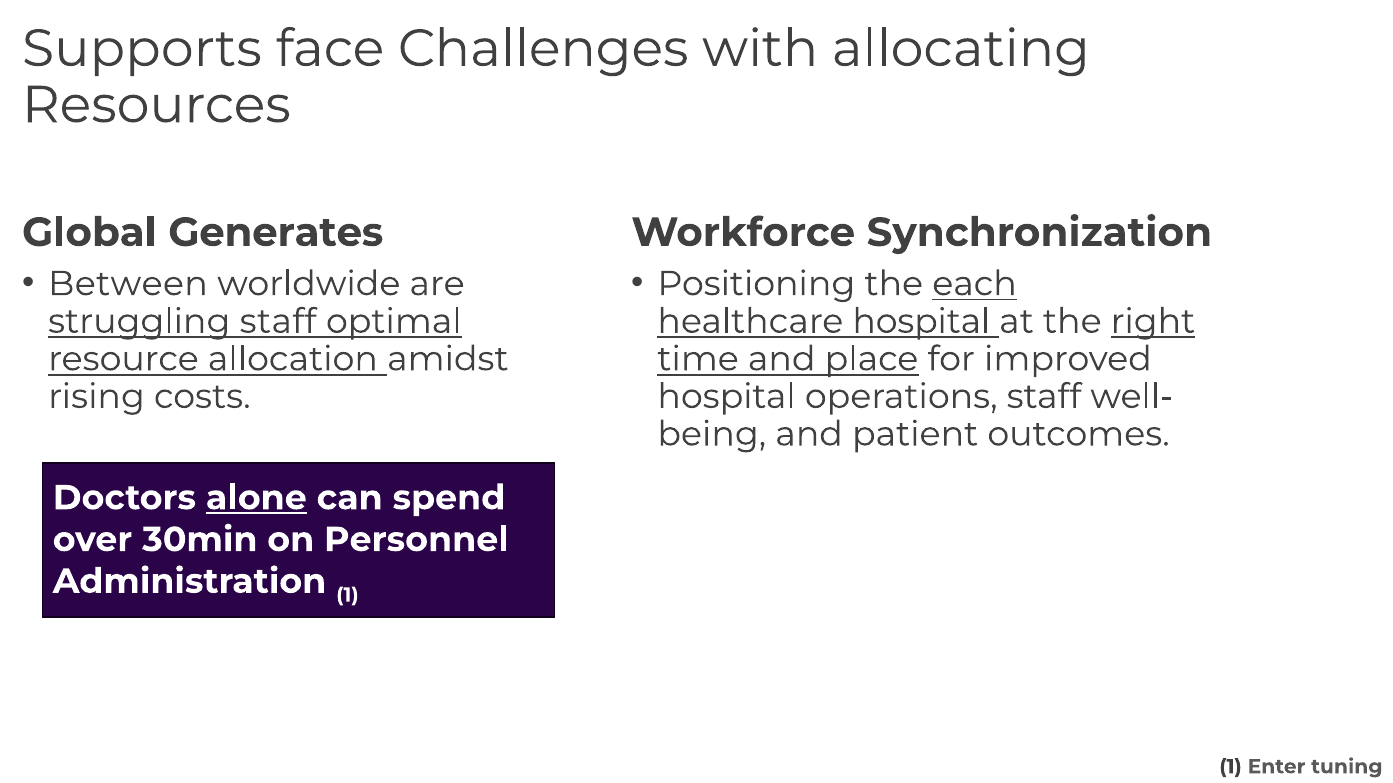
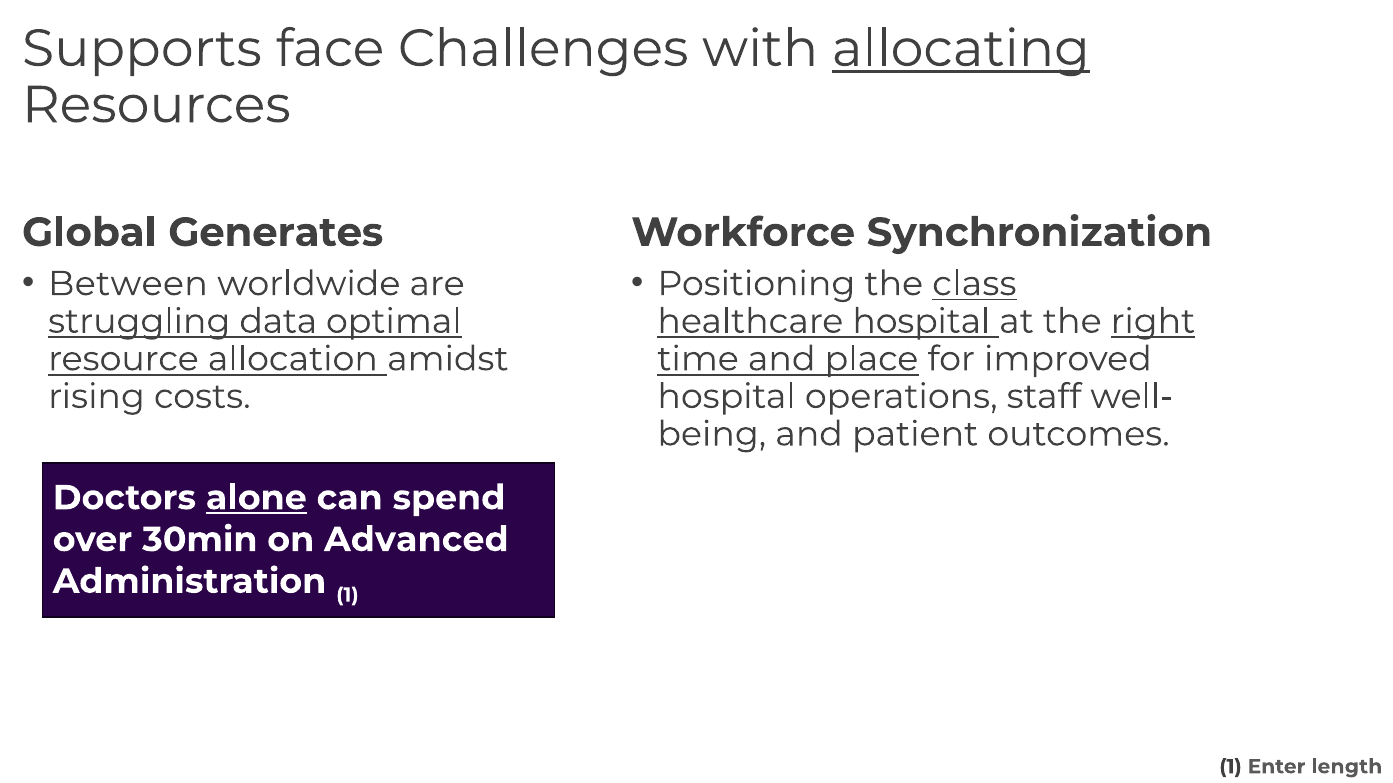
allocating underline: none -> present (961, 49)
each: each -> class (974, 284)
struggling staff: staff -> data (278, 322)
Personnel: Personnel -> Advanced (416, 540)
tuning: tuning -> length (1347, 767)
